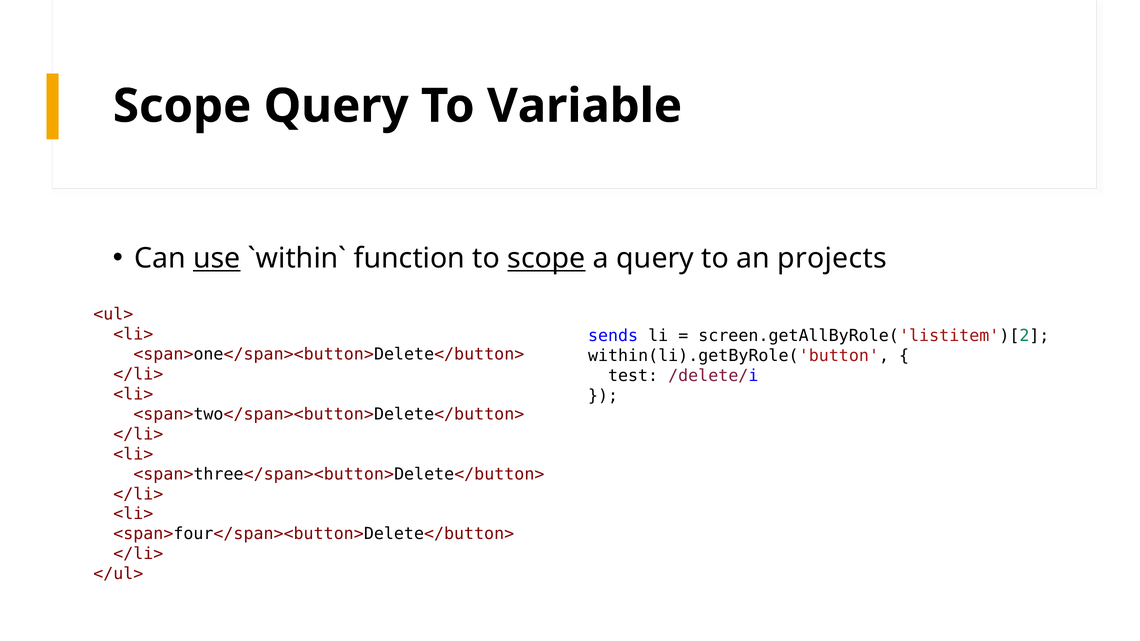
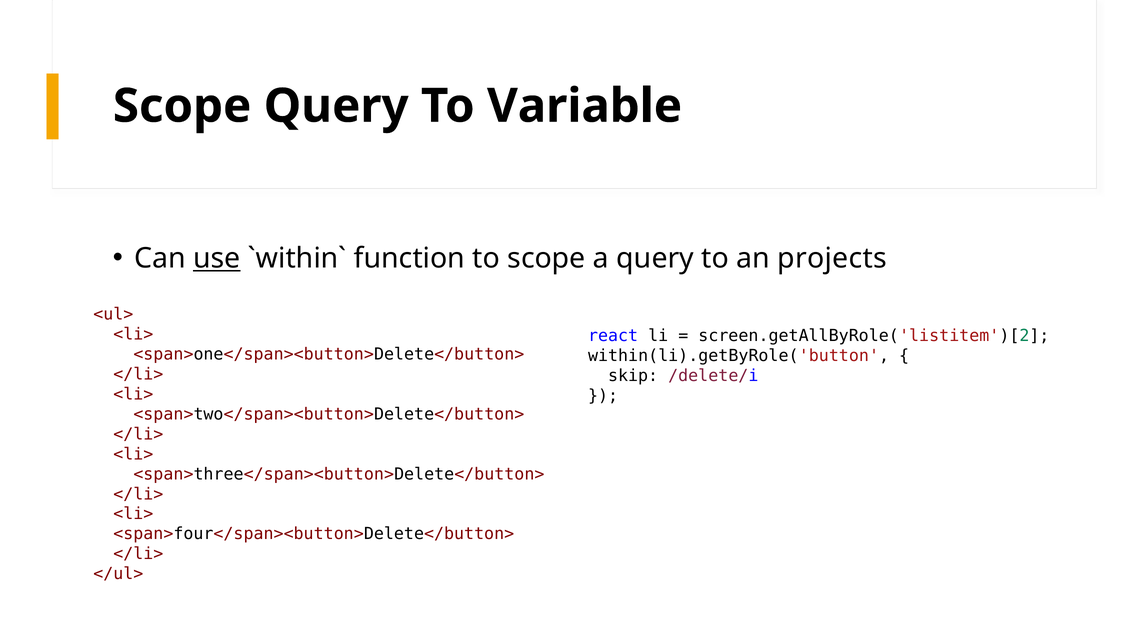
scope underline: present -> none (547, 258)
sends: sends -> react (613, 336)
test: test -> skip (633, 376)
